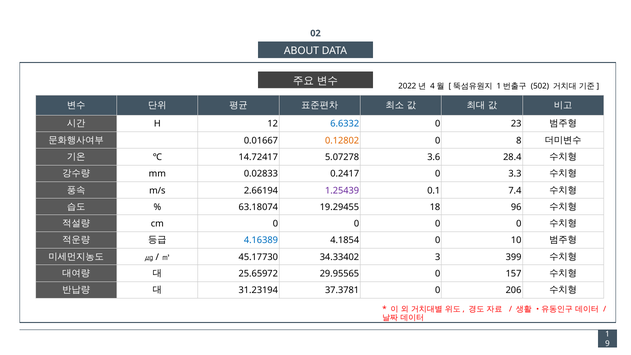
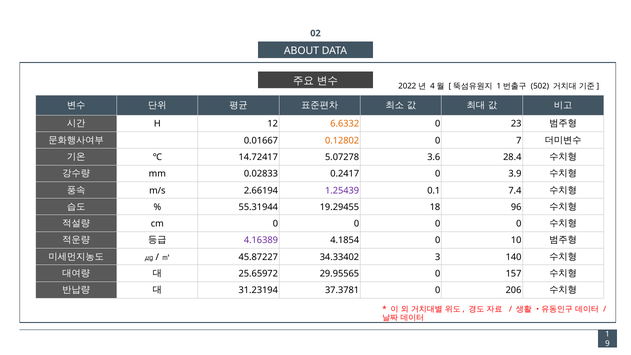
6.6332 colour: blue -> orange (345, 124)
8: 8 -> 7 (519, 141)
3.3: 3.3 -> 3.9 (515, 174)
63.18074: 63.18074 -> 55.31944 (258, 207)
4.16389 colour: blue -> purple (261, 240)
45.17730: 45.17730 -> 45.87227 (258, 257)
399: 399 -> 140 (514, 257)
